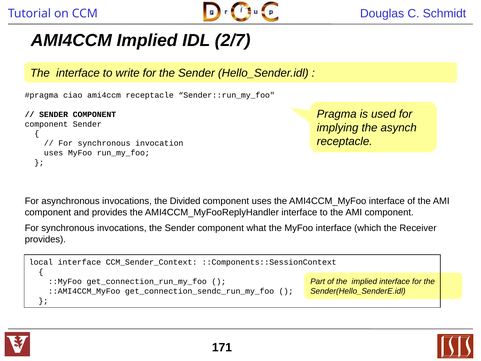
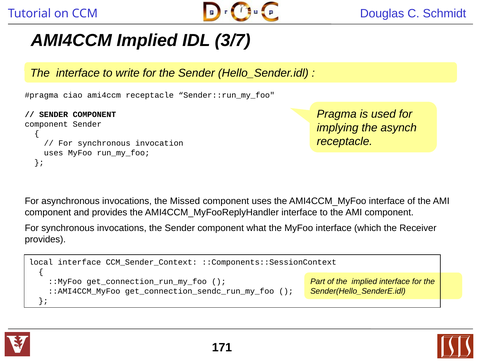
2/7: 2/7 -> 3/7 (233, 41)
Divided: Divided -> Missed (185, 201)
